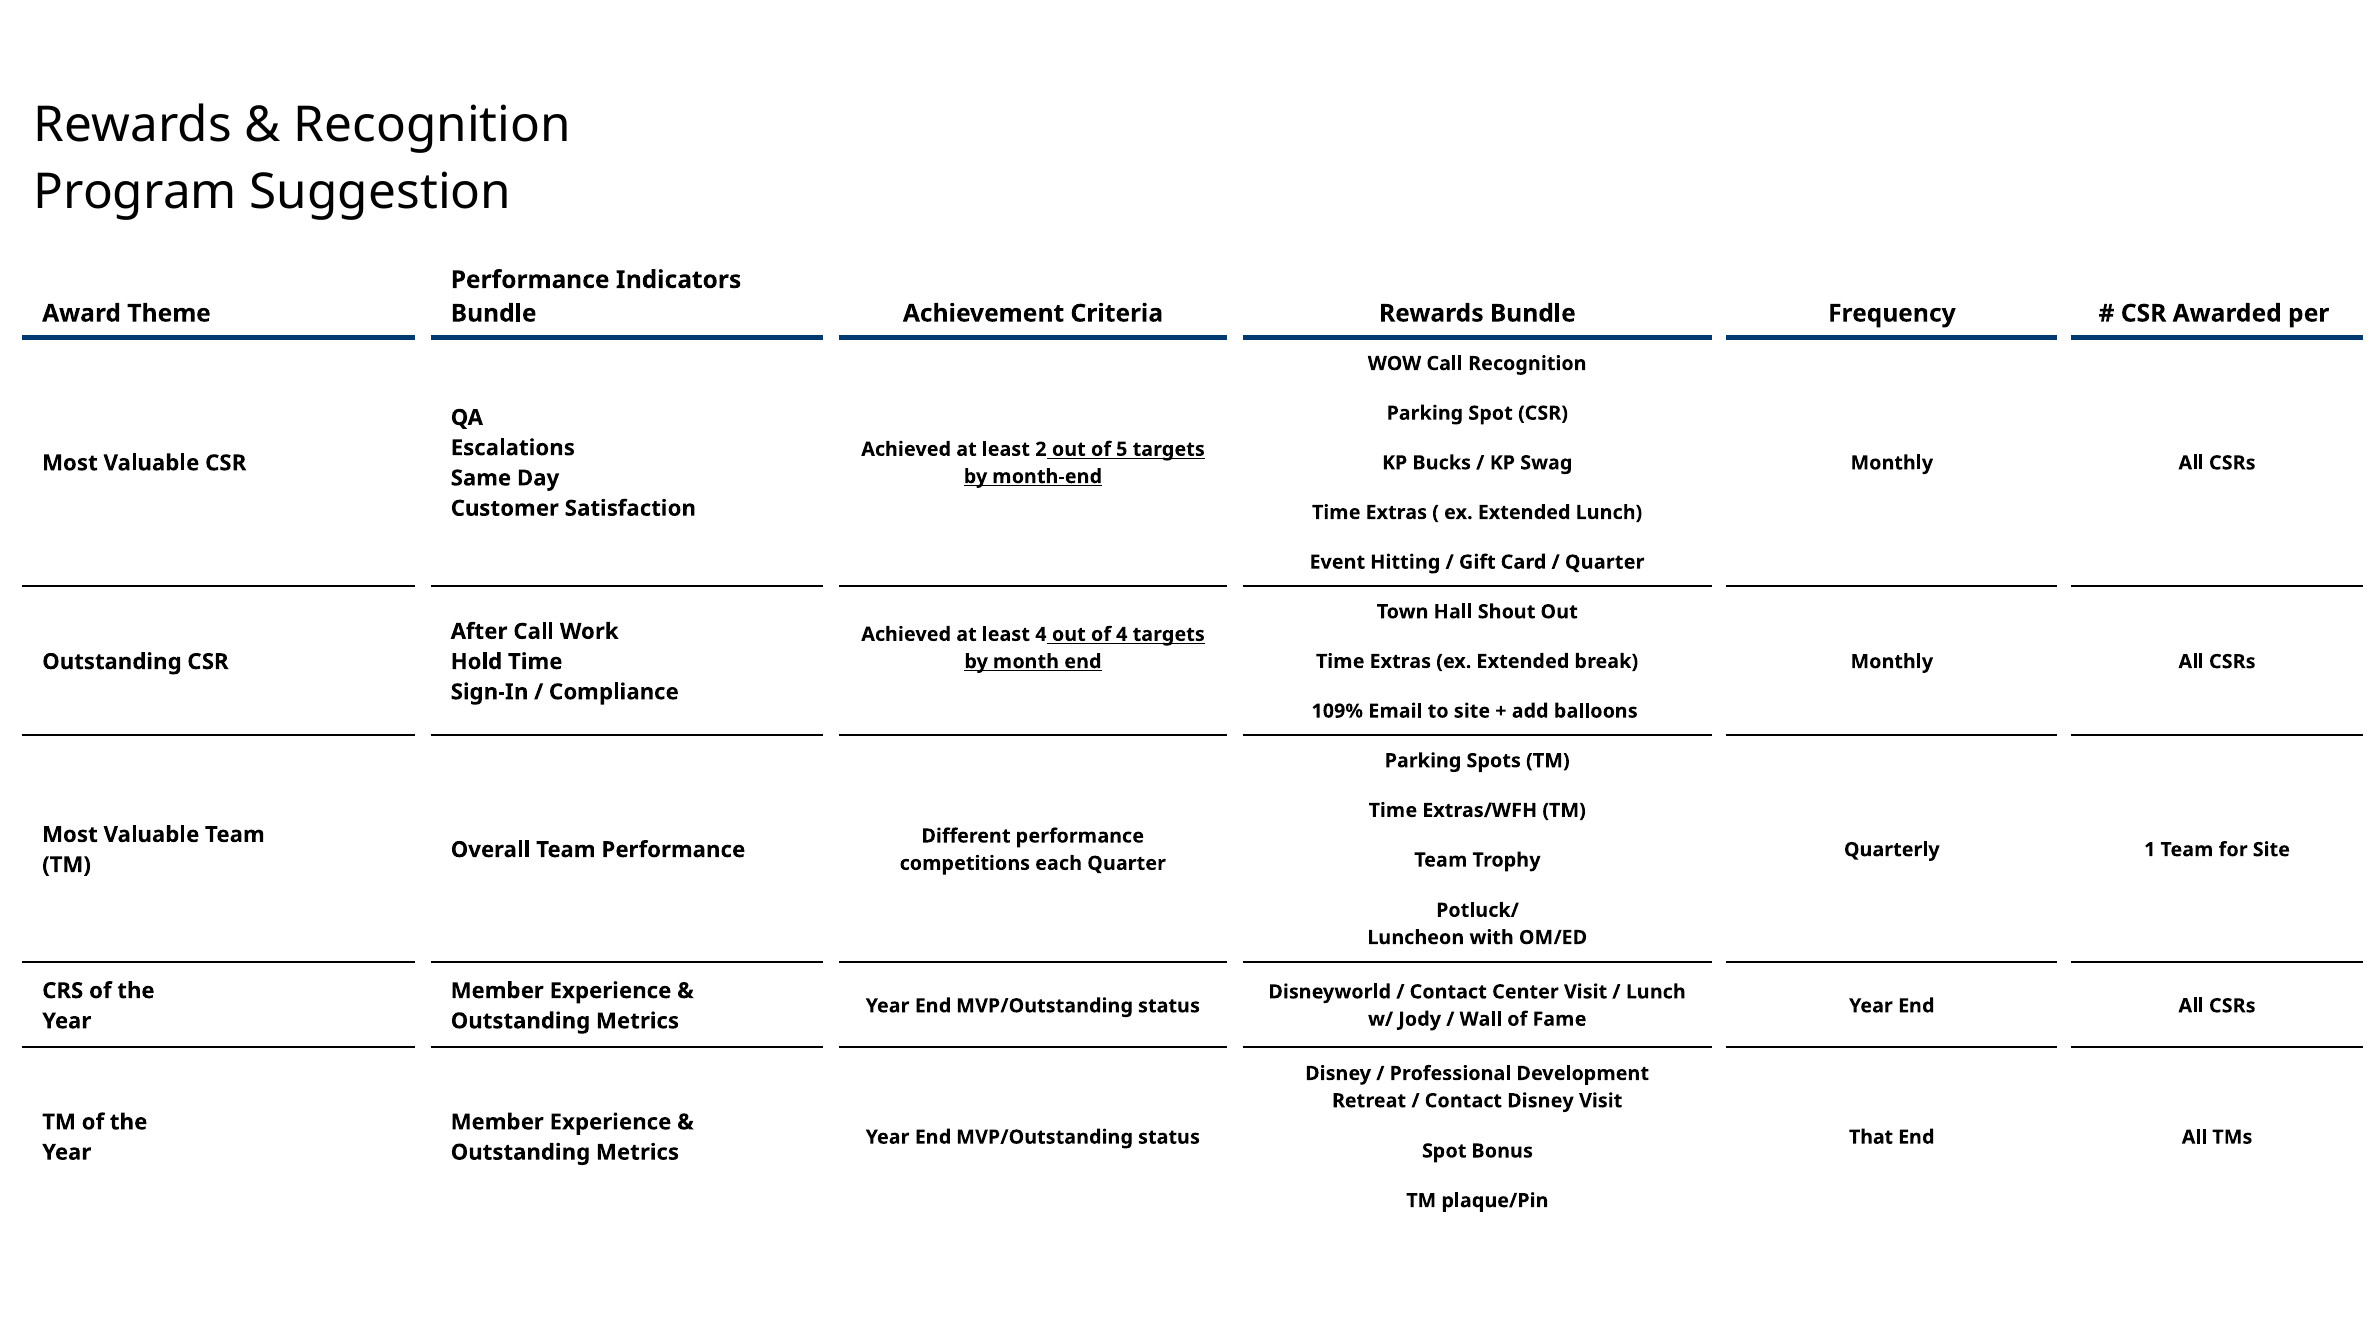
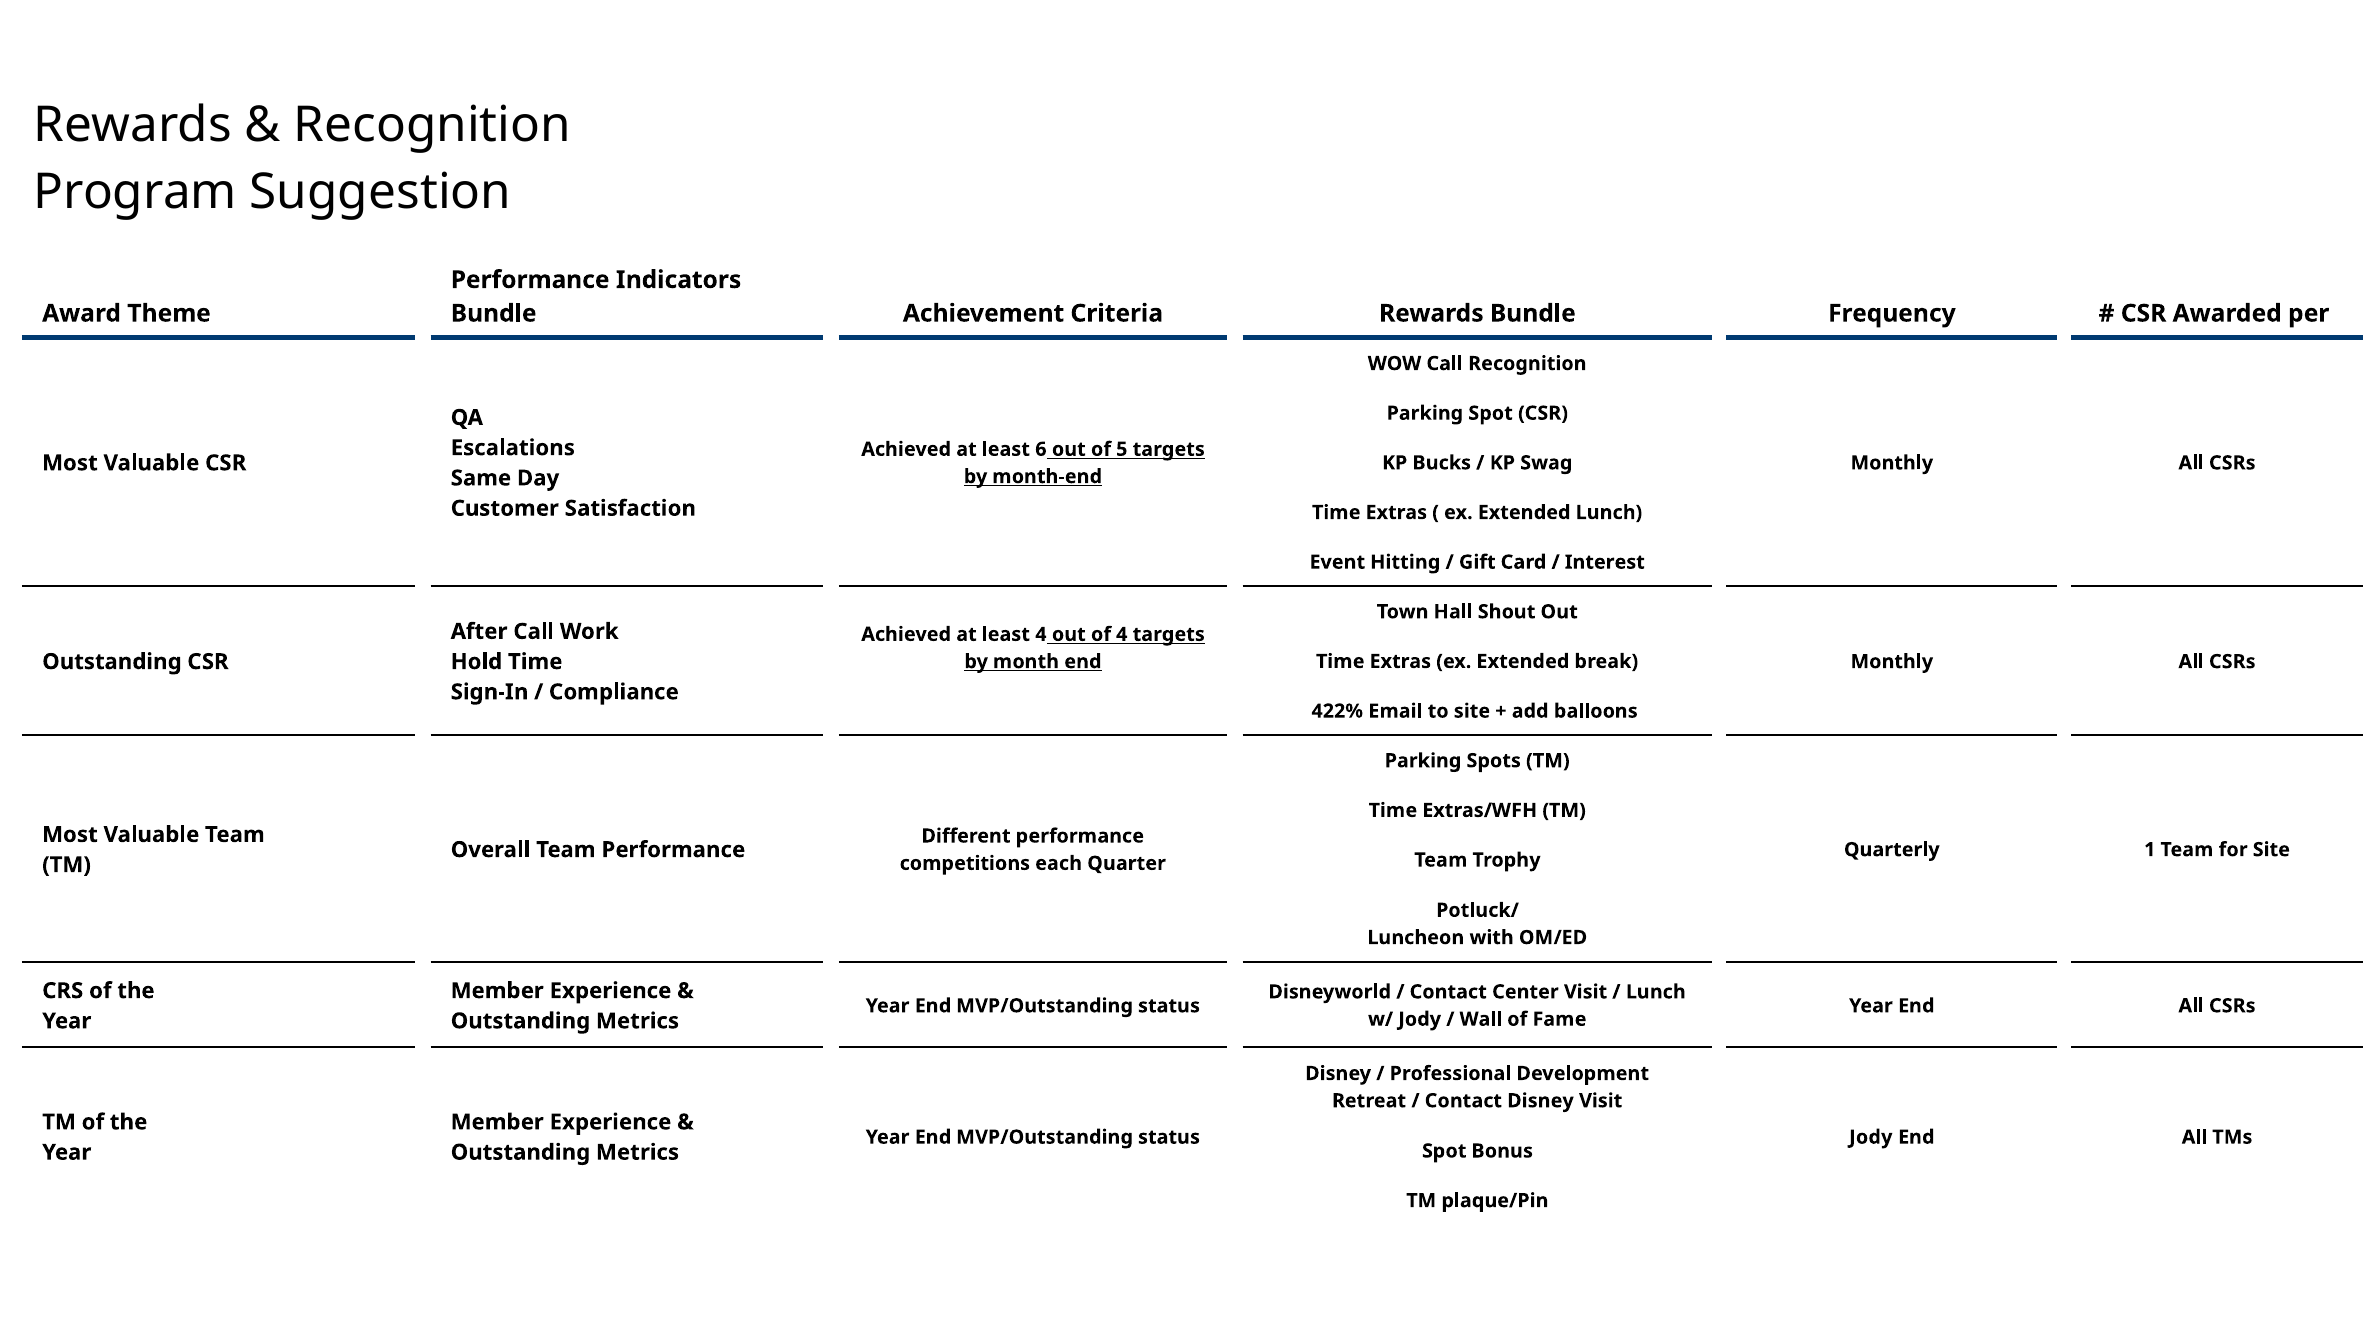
2: 2 -> 6 (1041, 449)
Quarter: Quarter -> Interest (1605, 562)
109%: 109% -> 422% (1337, 711)
That: That -> Jody (1871, 1137)
